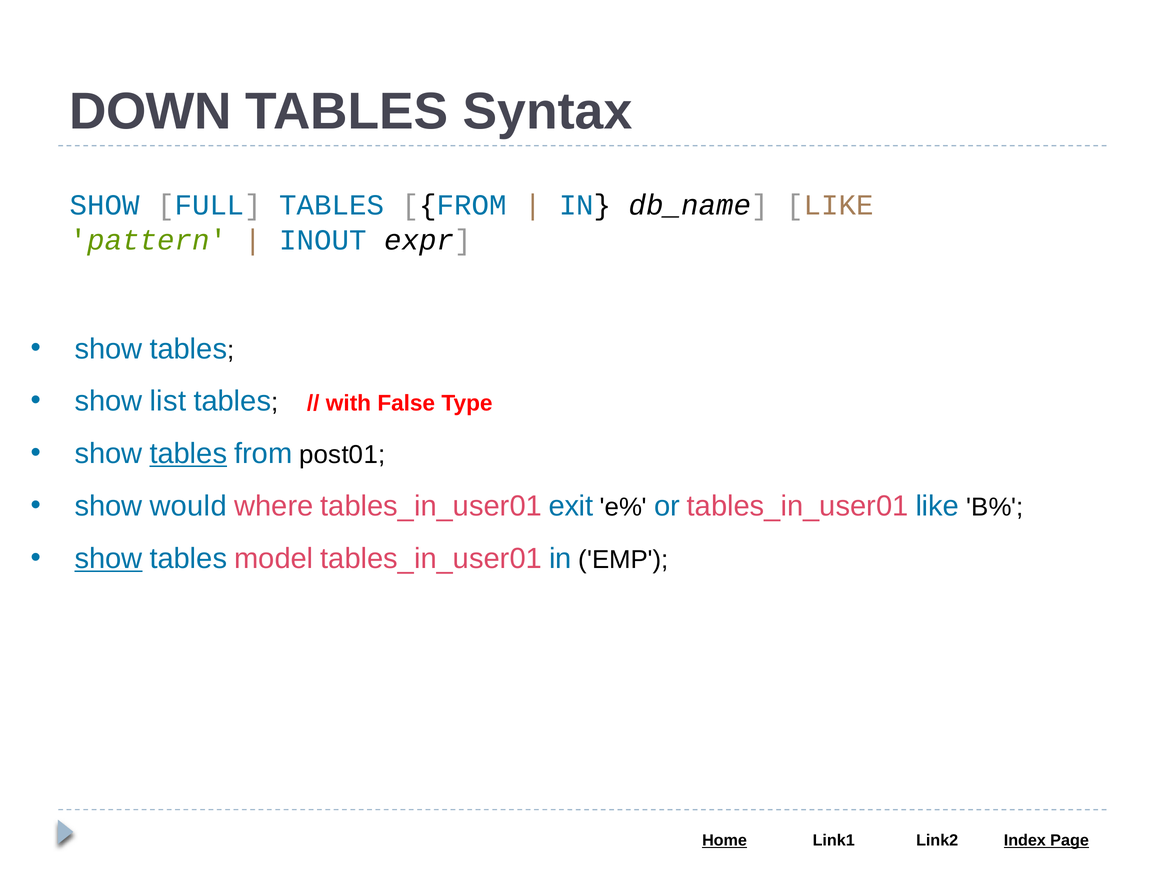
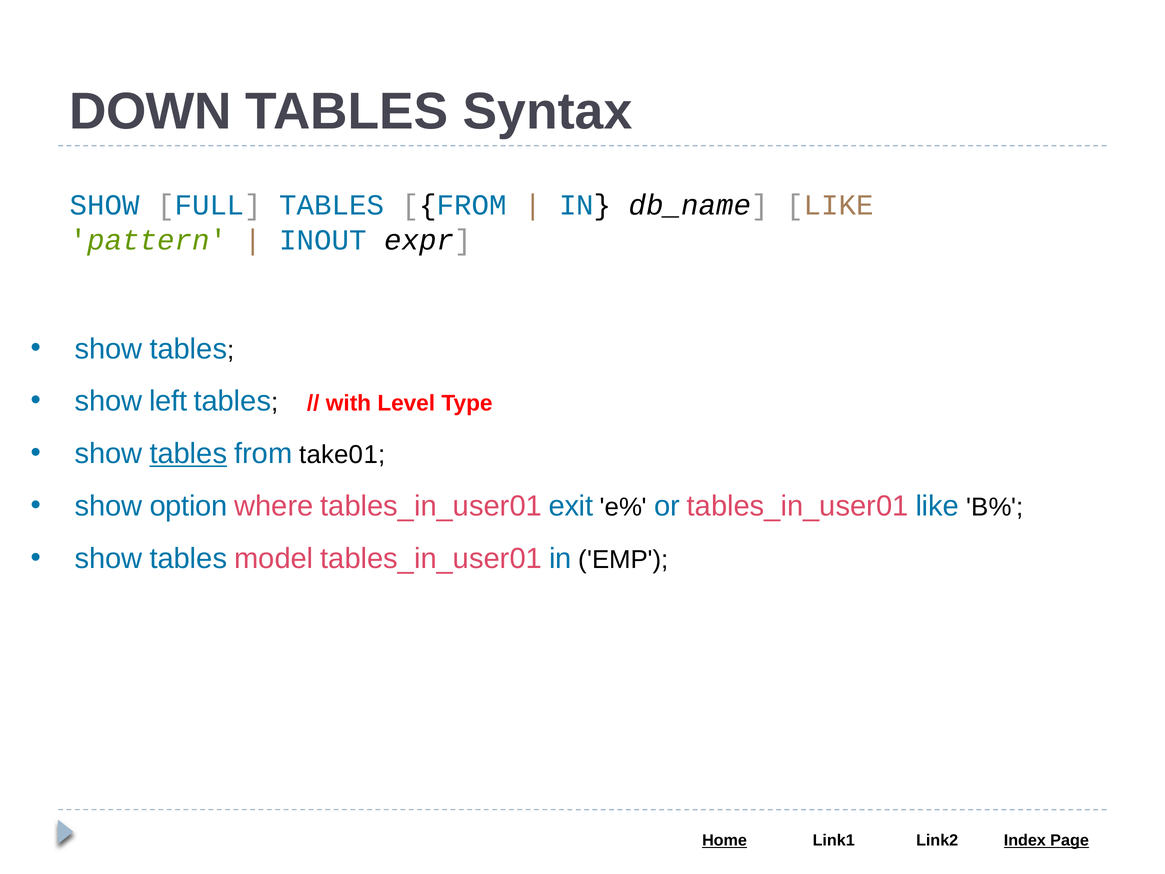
list: list -> left (168, 401)
False: False -> Level (406, 403)
post01: post01 -> take01 (342, 455)
would: would -> option (188, 506)
show underline: present -> none (109, 558)
